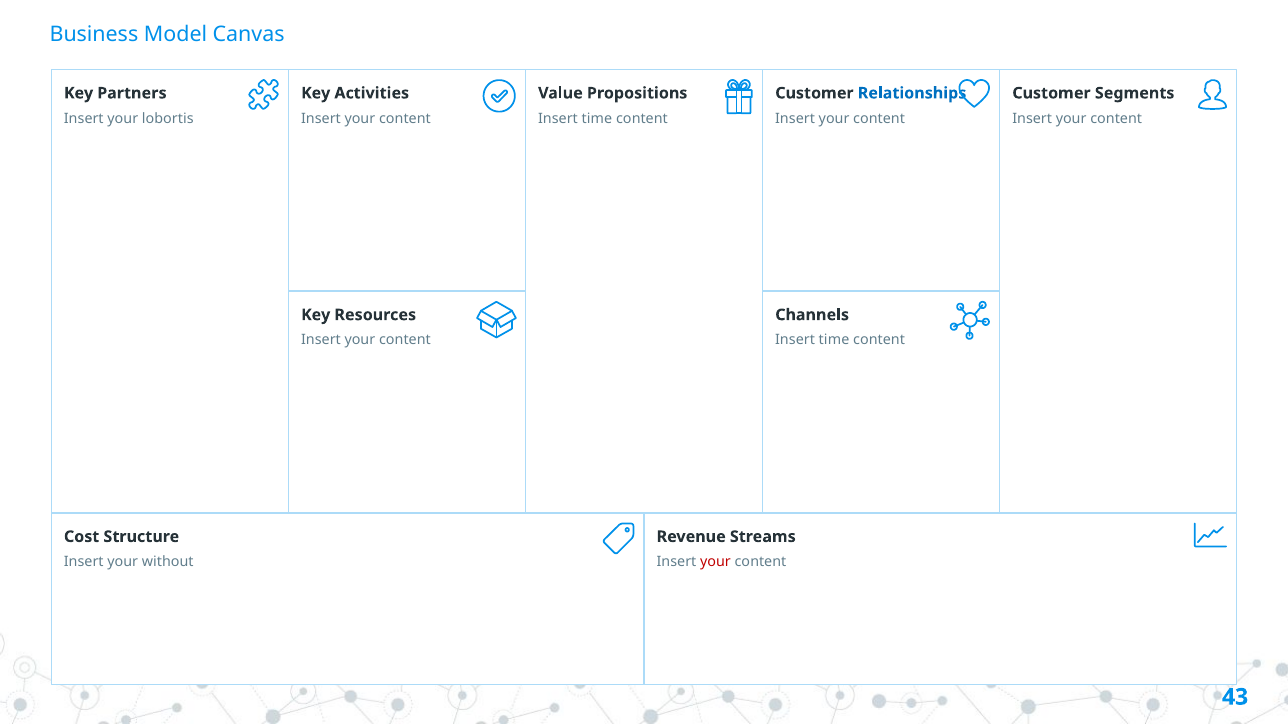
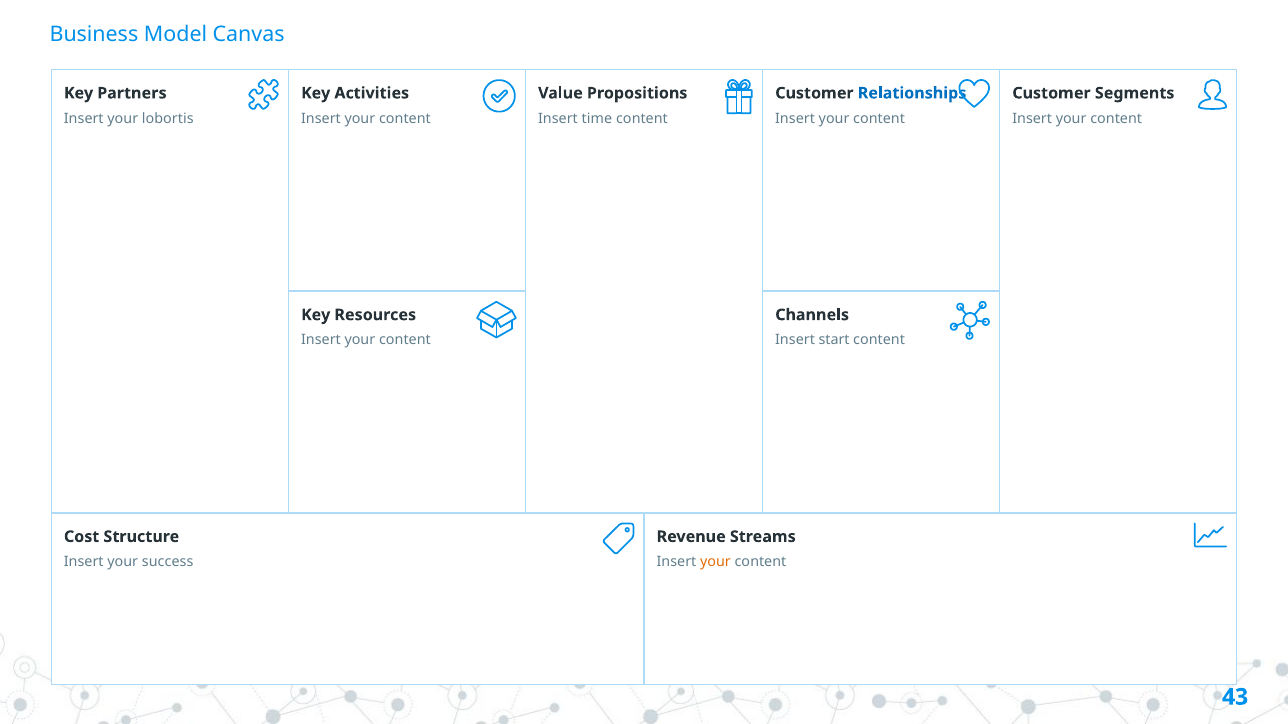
time: time -> start (834, 340)
without: without -> success (168, 562)
your colour: red -> orange (715, 562)
